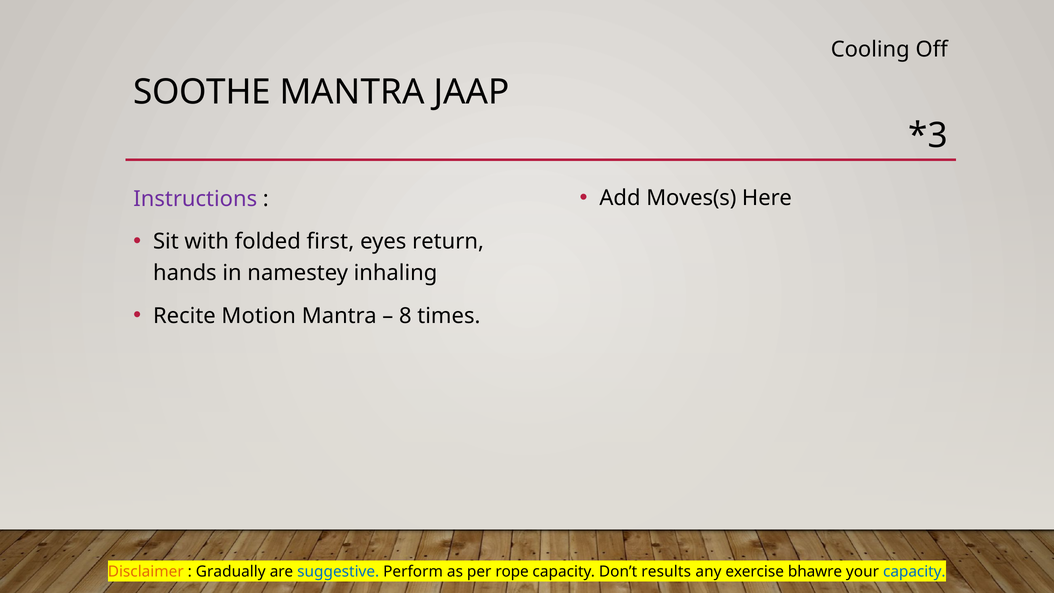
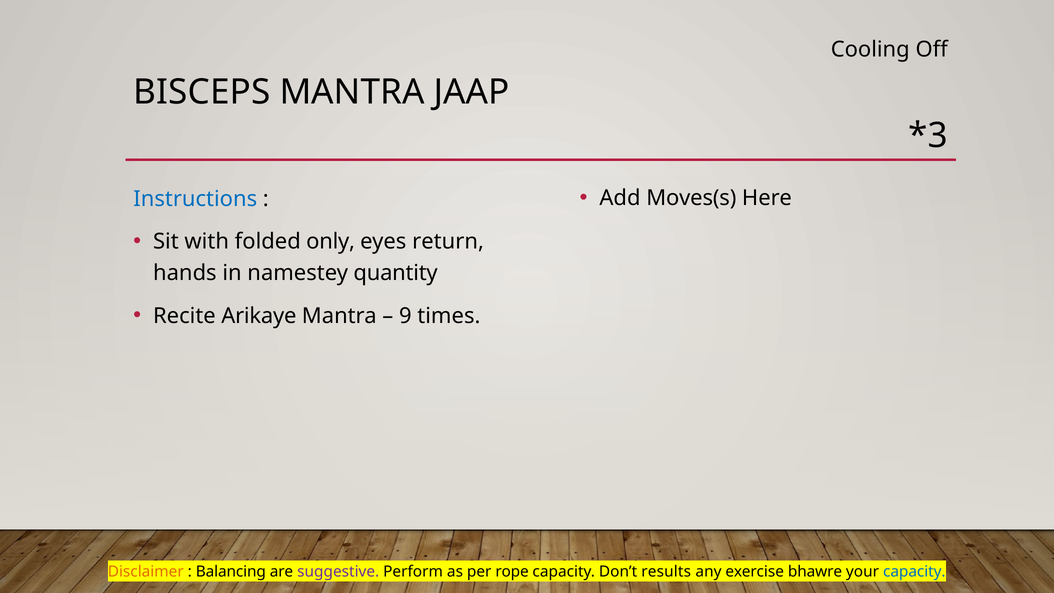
SOOTHE: SOOTHE -> BISCEPS (202, 92)
Instructions colour: purple -> blue (195, 199)
first: first -> only (331, 241)
inhaling: inhaling -> quantity (396, 273)
Motion: Motion -> Arikaye (259, 316)
8: 8 -> 9 (405, 316)
Gradually: Gradually -> Balancing (231, 572)
suggestive colour: blue -> purple (338, 572)
